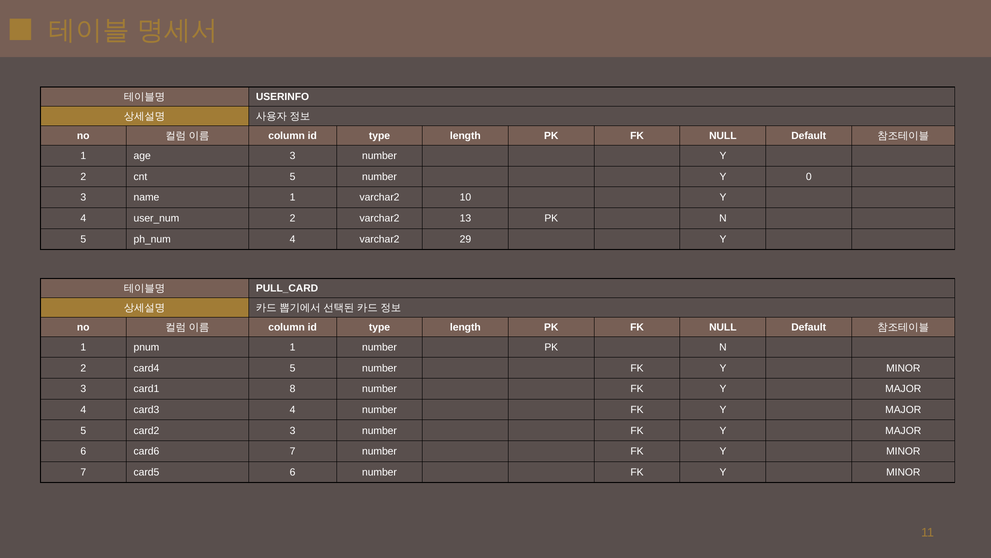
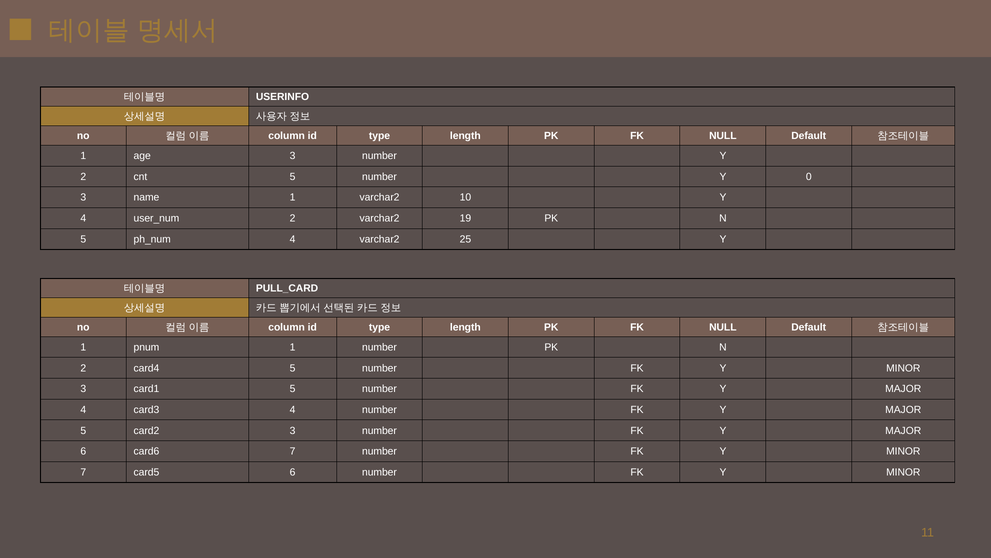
13: 13 -> 19 (465, 218)
29: 29 -> 25 (465, 239)
card1 8: 8 -> 5 (293, 389)
